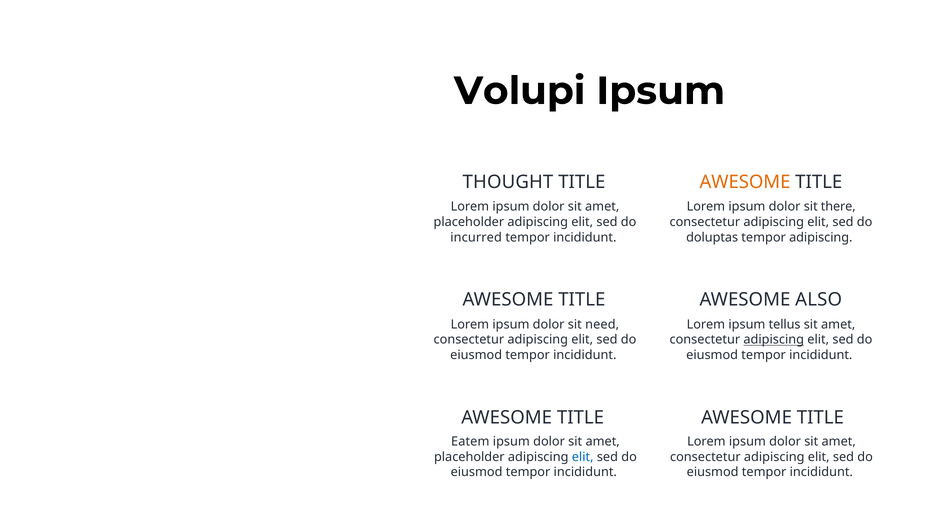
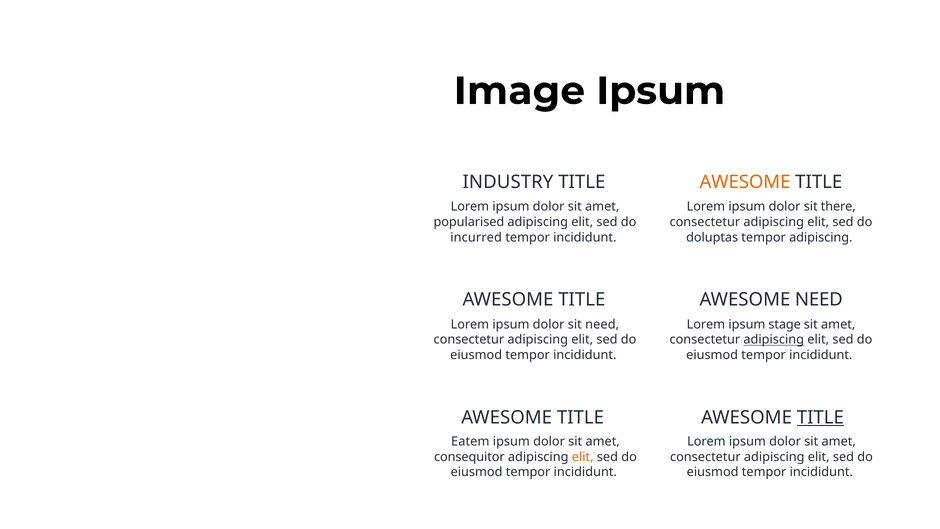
Volupi: Volupi -> Image (519, 91)
THOUGHT: THOUGHT -> INDUSTRY (508, 182)
placeholder: placeholder -> popularised (469, 222)
AWESOME ALSO: ALSO -> NEED (819, 300)
tellus: tellus -> stage (785, 324)
TITLE underline: none -> present (820, 417)
placeholder: placeholder -> consequitor (469, 457)
elit colour: blue -> orange (583, 457)
